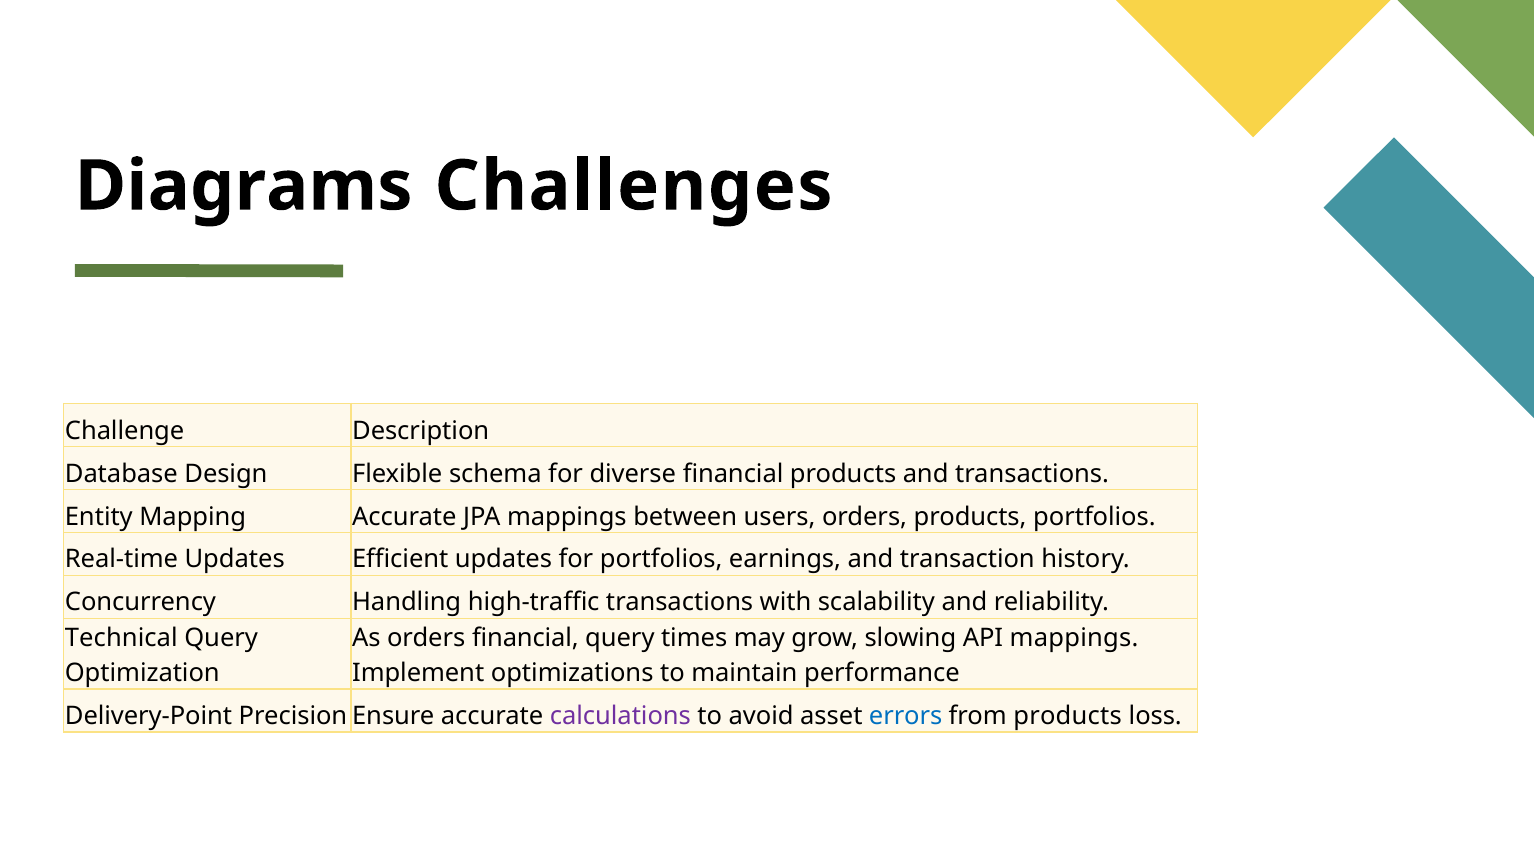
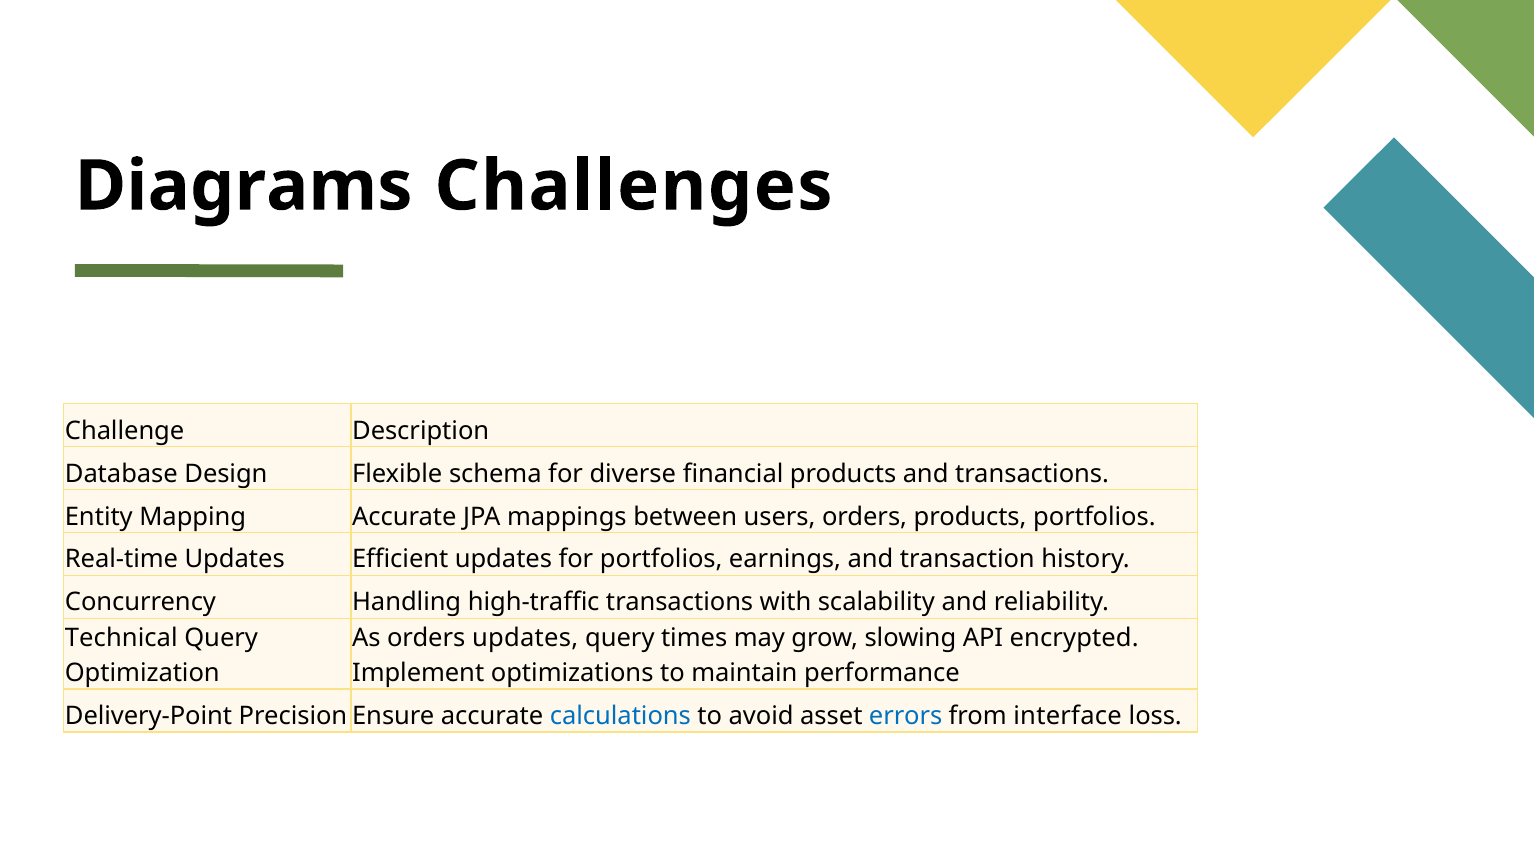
orders financial: financial -> updates (525, 638)
API mappings: mappings -> encrypted (1074, 638)
calculations colour: purple -> blue (620, 716)
from products: products -> interface (1068, 716)
